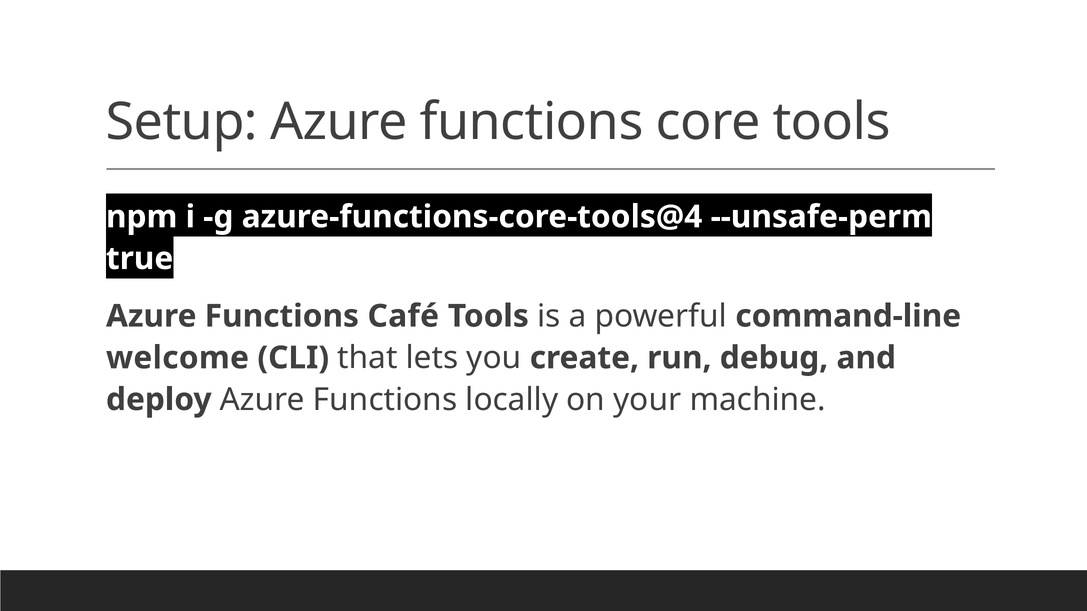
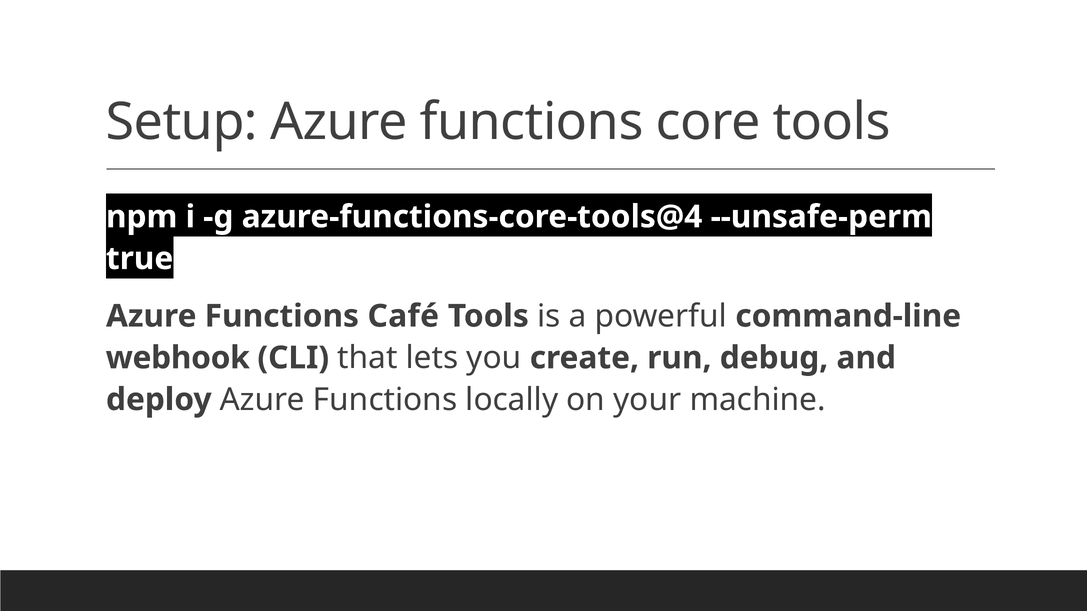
welcome: welcome -> webhook (178, 358)
